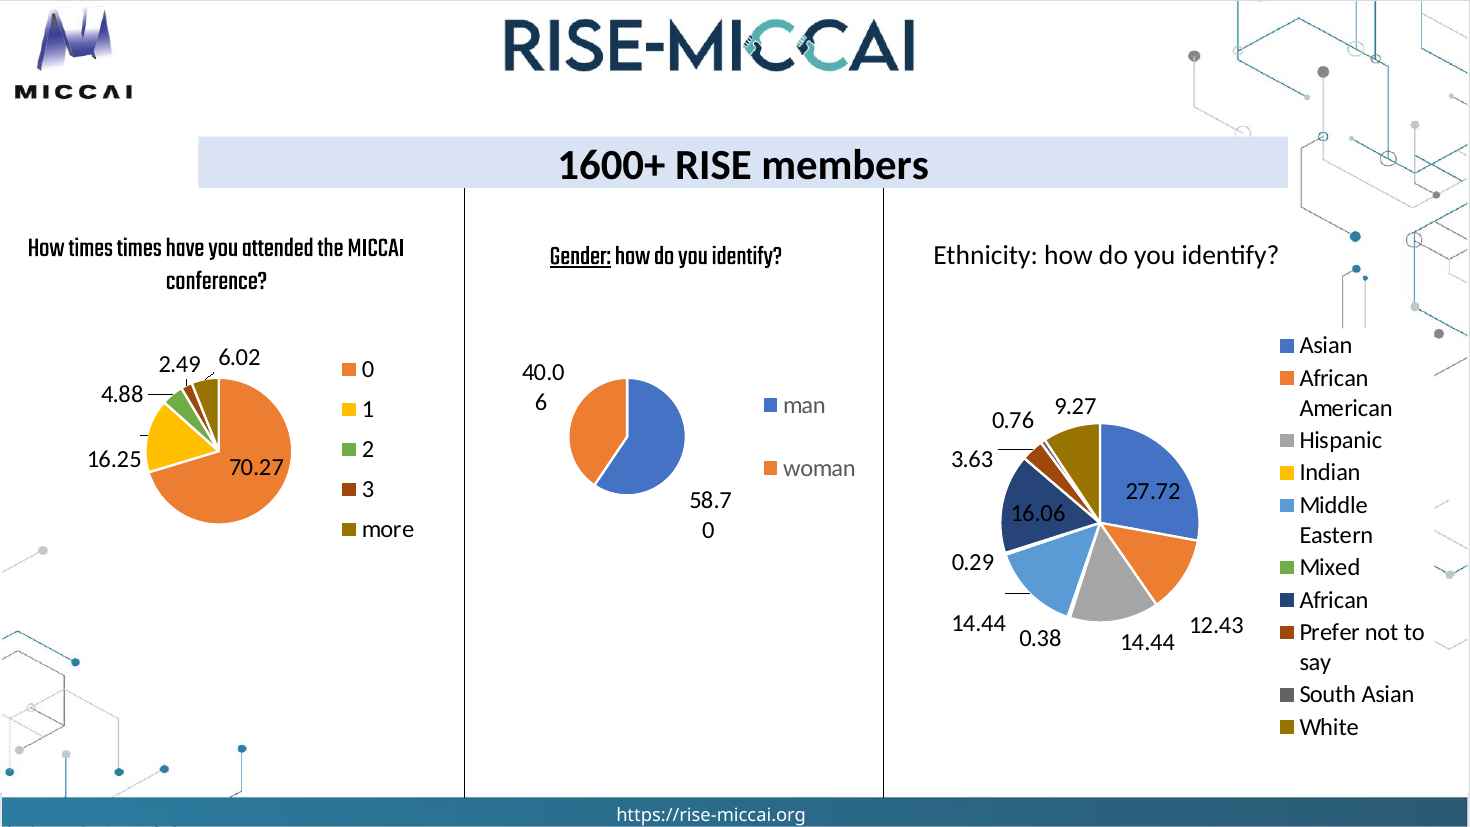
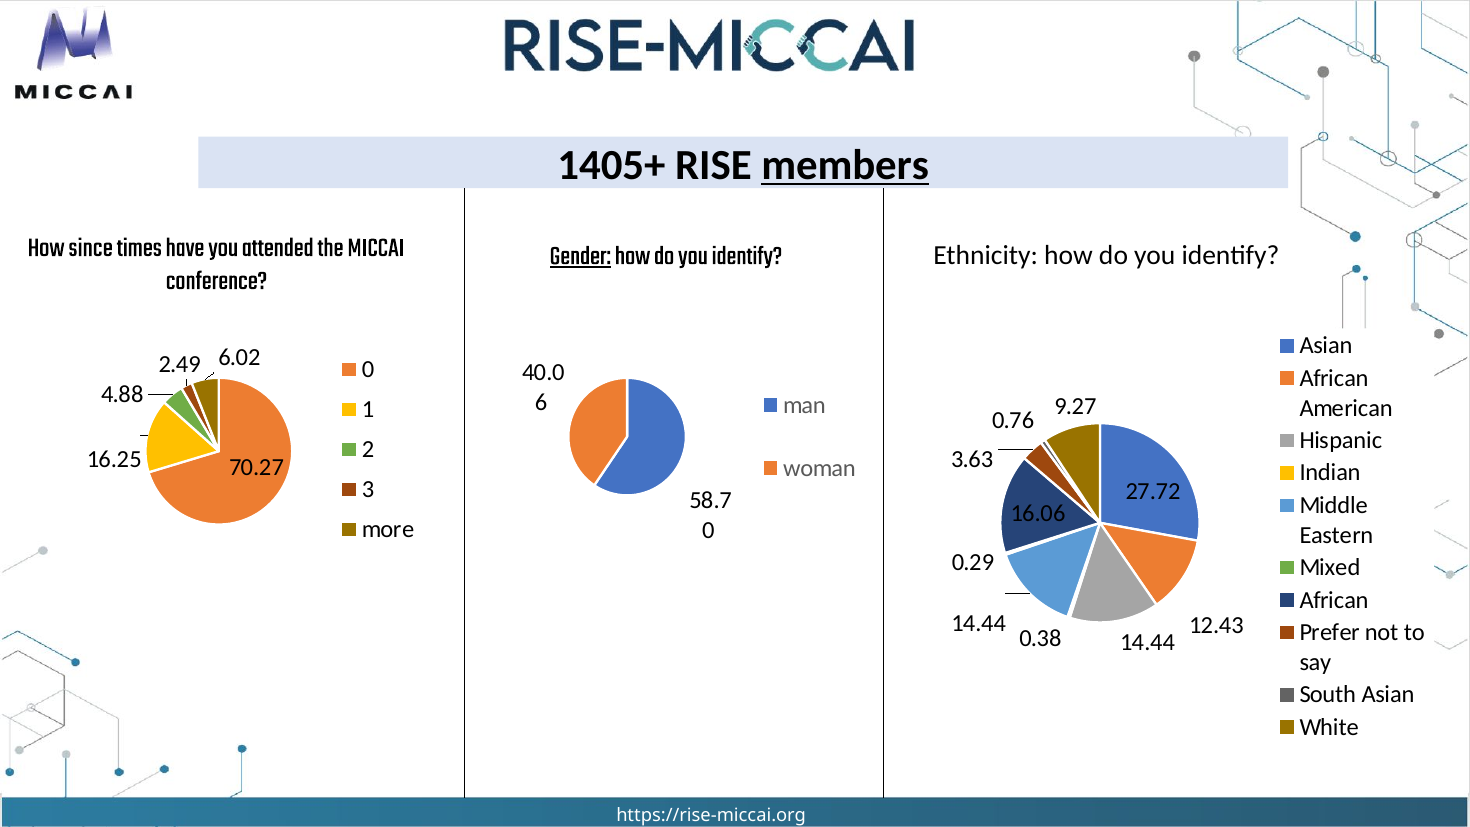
1600+: 1600+ -> 1405+ (611, 165)
members underline: none -> present (845, 165)
How times: times -> since (91, 247)
